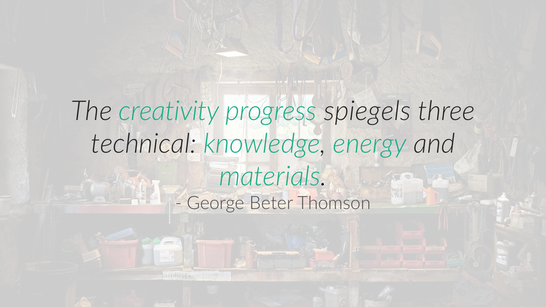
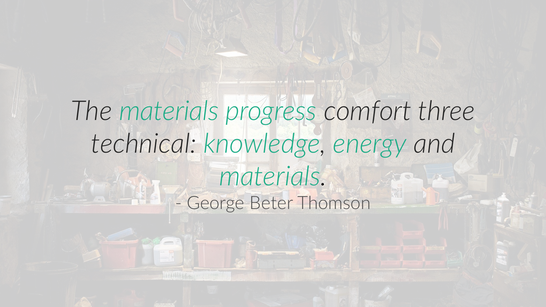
The creativity: creativity -> materials (169, 111)
spiegels: spiegels -> comfort (368, 111)
